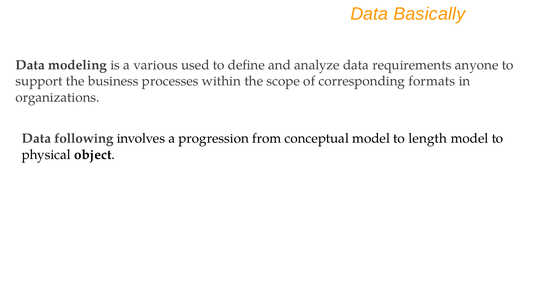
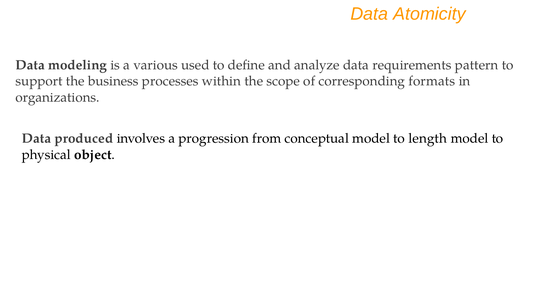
Basically: Basically -> Atomicity (430, 14)
anyone: anyone -> pattern (477, 65)
following: following -> produced (84, 138)
